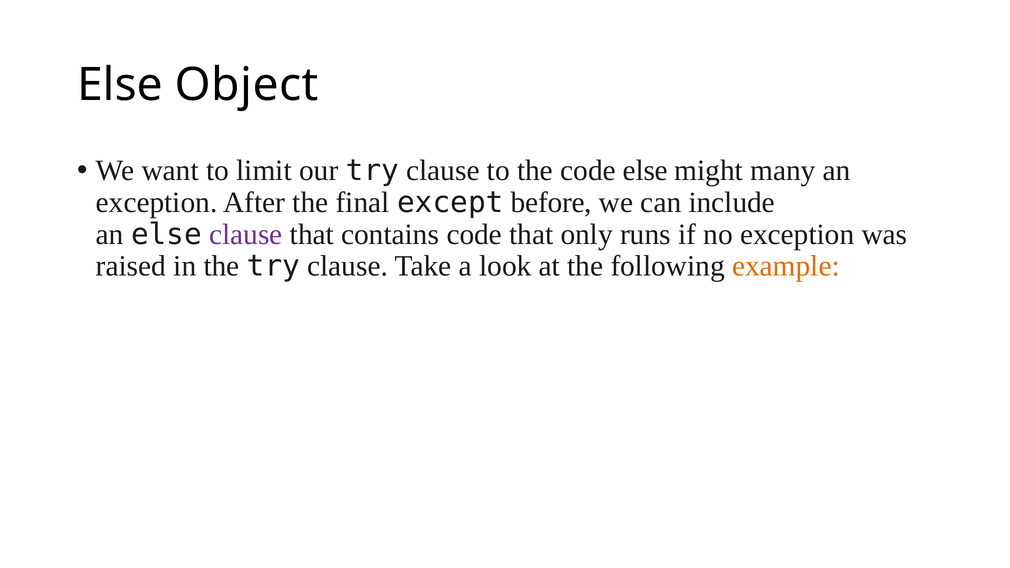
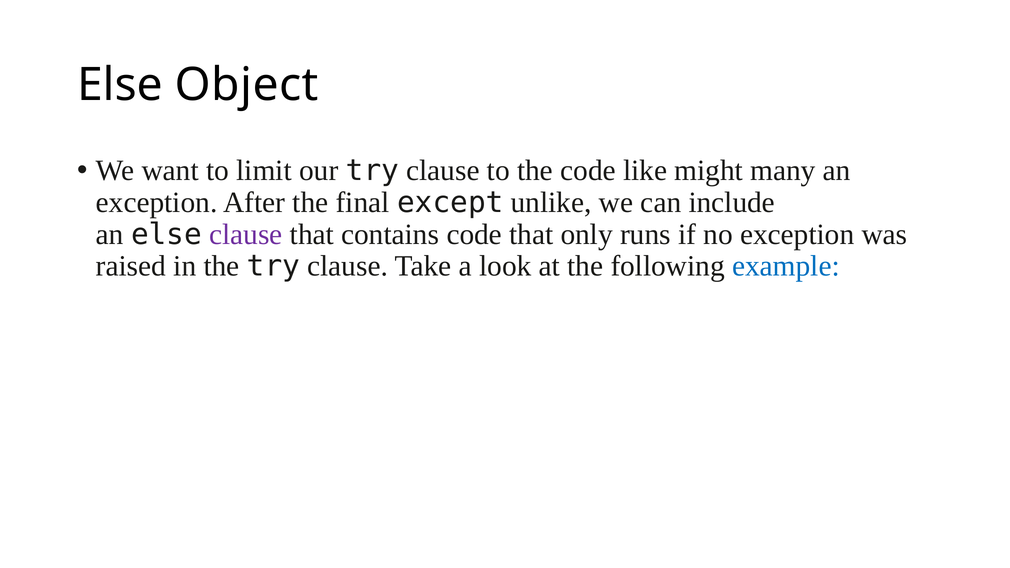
code else: else -> like (645, 171)
before: before -> unlike (551, 203)
example colour: orange -> blue (786, 266)
